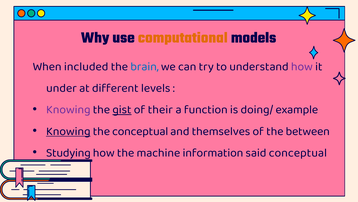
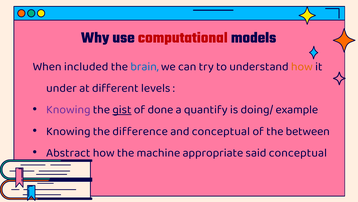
computational colour: orange -> red (183, 37)
how colour: purple -> orange (302, 66)
their: their -> done (160, 109)
function: function -> quantify (206, 109)
Knowing underline: present -> none (68, 131)
the conceptual: conceptual -> difference (140, 131)
and themselves: themselves -> conceptual (221, 131)
Studying: Studying -> Abstract (68, 152)
information: information -> appropriate (213, 152)
